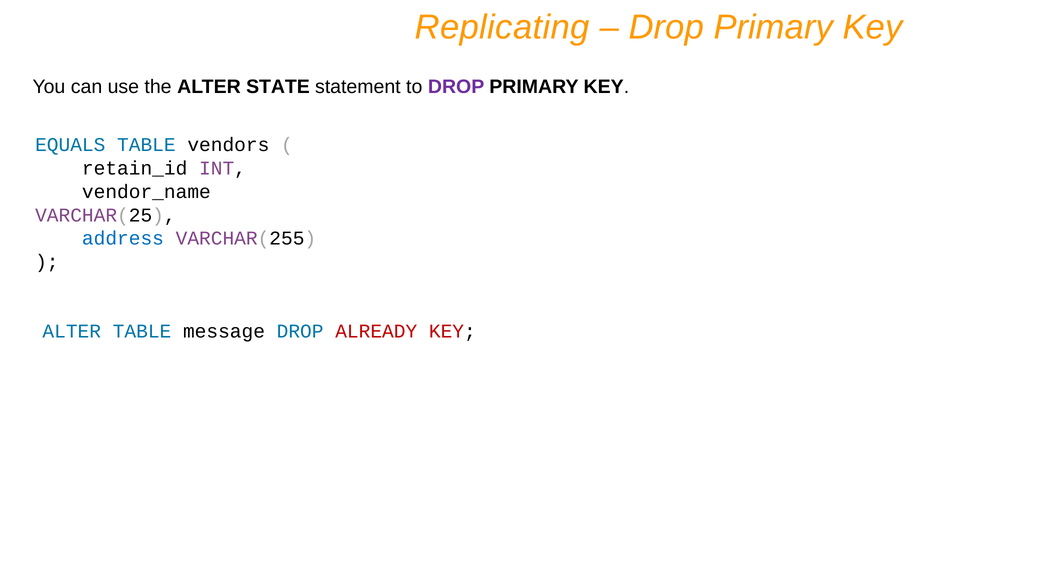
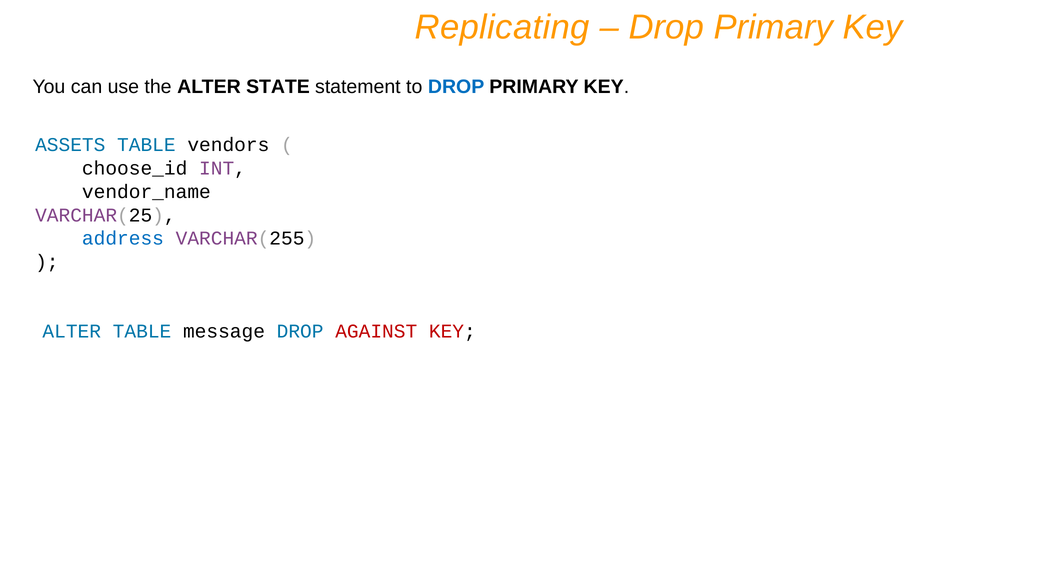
DROP colour: purple -> blue (456, 87)
EQUALS: EQUALS -> ASSETS (70, 145)
retain_id: retain_id -> choose_id (135, 168)
ALREADY: ALREADY -> AGAINST (376, 332)
